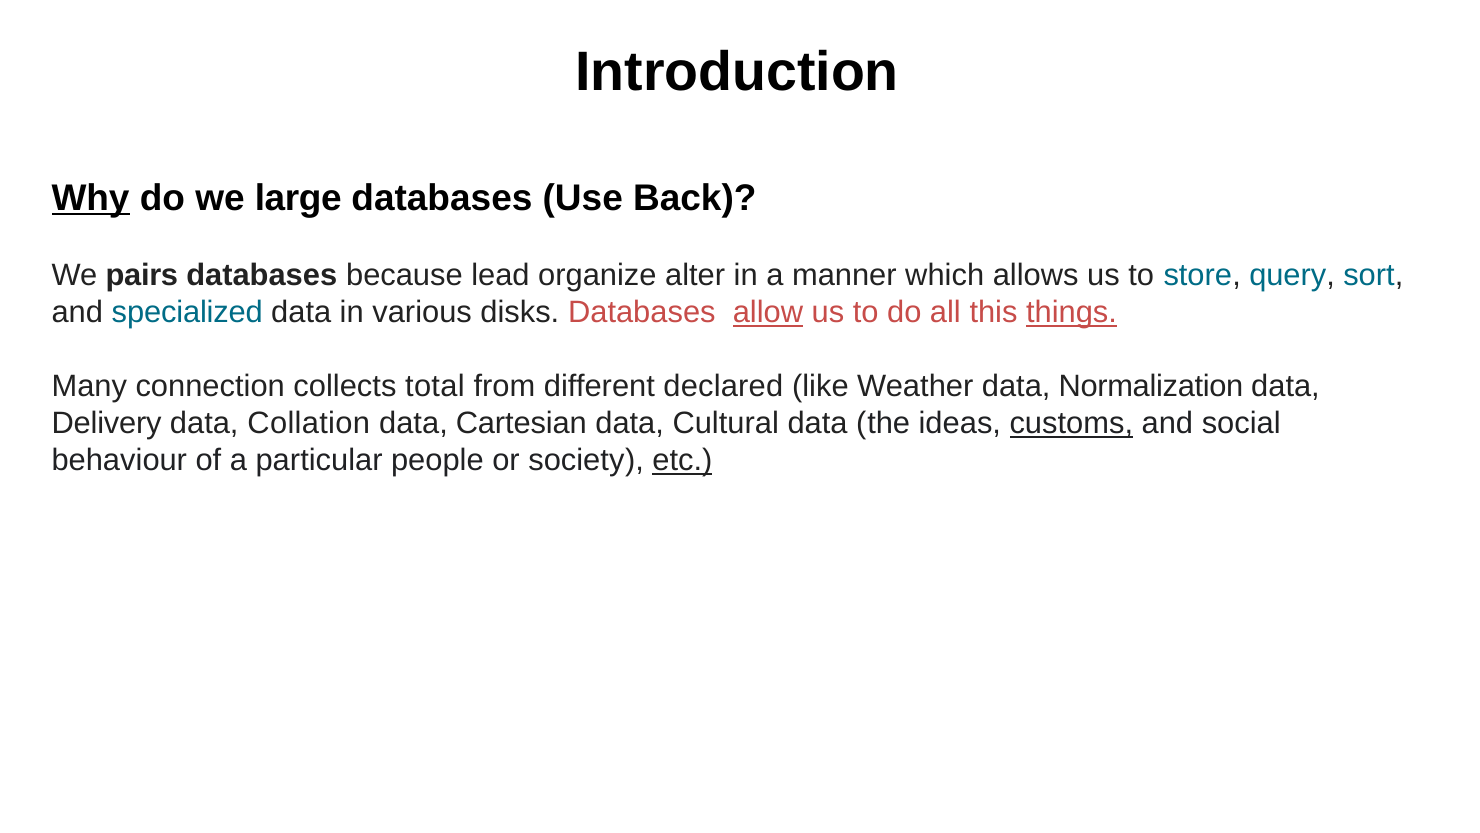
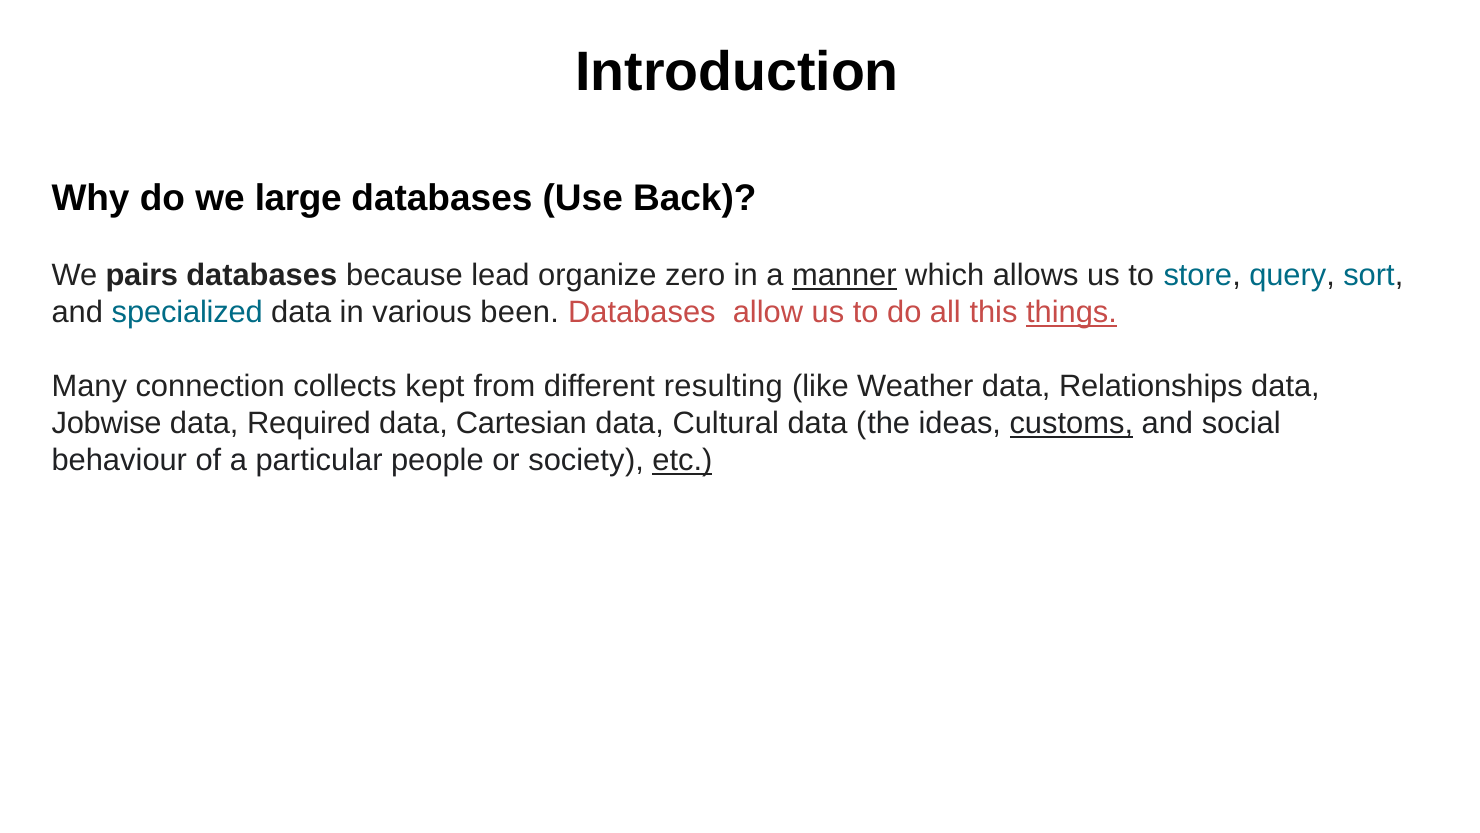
Why underline: present -> none (91, 198)
alter: alter -> zero (695, 275)
manner underline: none -> present (844, 275)
disks: disks -> been (520, 312)
allow underline: present -> none (768, 312)
total: total -> kept (435, 386)
declared: declared -> resulting (723, 386)
Normalization: Normalization -> Relationships (1151, 386)
Delivery: Delivery -> Jobwise (107, 423)
Collation: Collation -> Required (309, 423)
